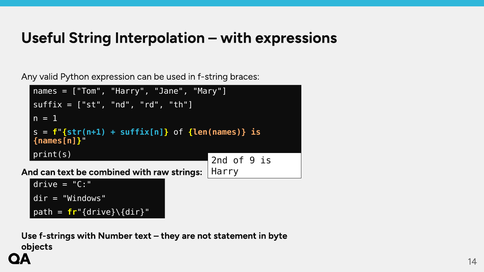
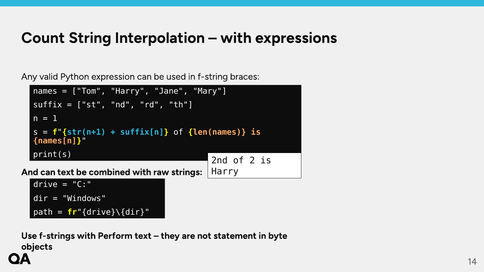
Useful: Useful -> Count (43, 38)
9: 9 -> 2 (252, 161)
Number: Number -> Perform (115, 236)
